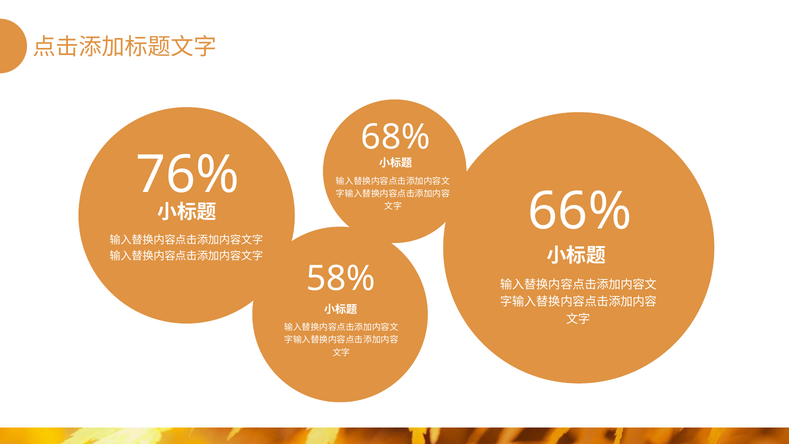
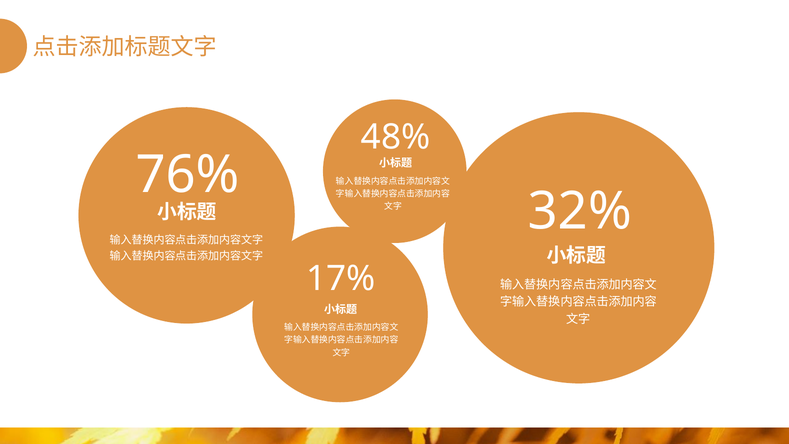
68%: 68% -> 48% (396, 137)
66%: 66% -> 32% (580, 211)
58%: 58% -> 17% (341, 279)
